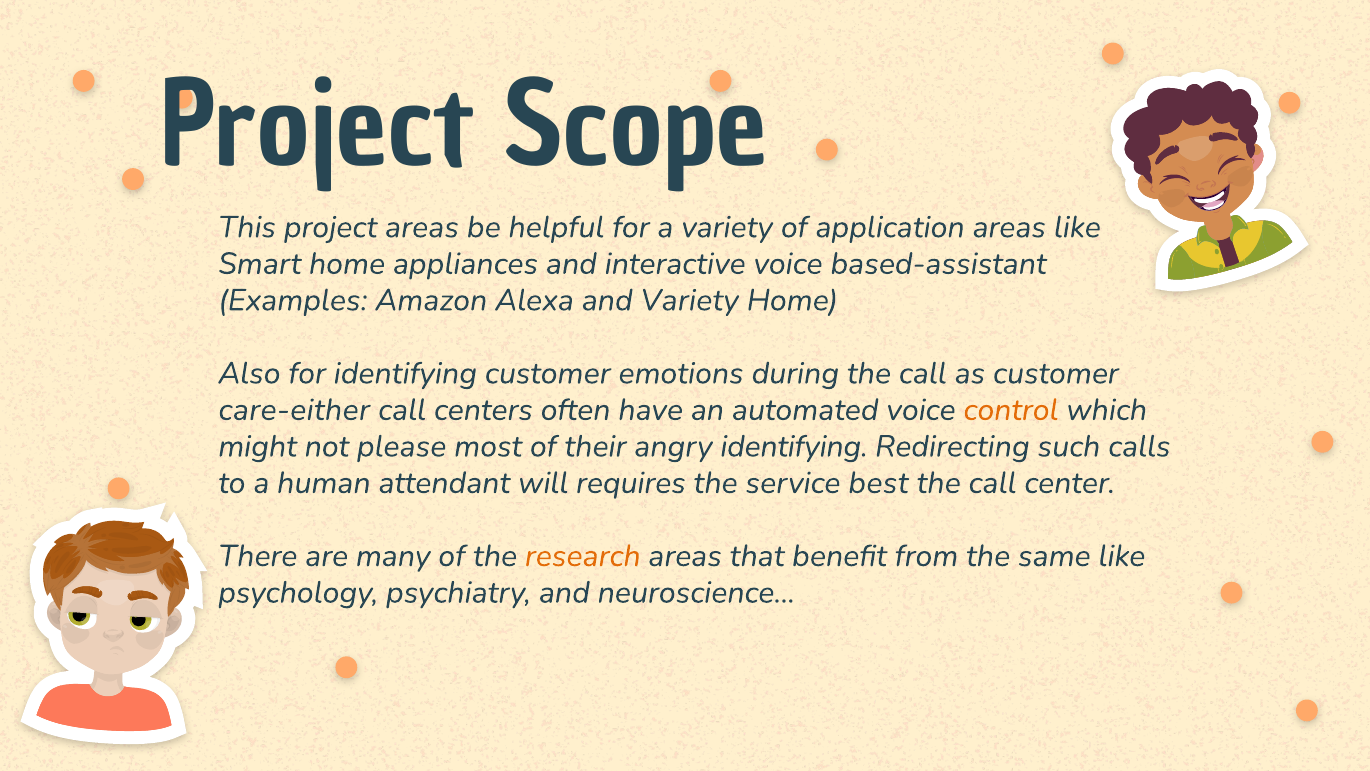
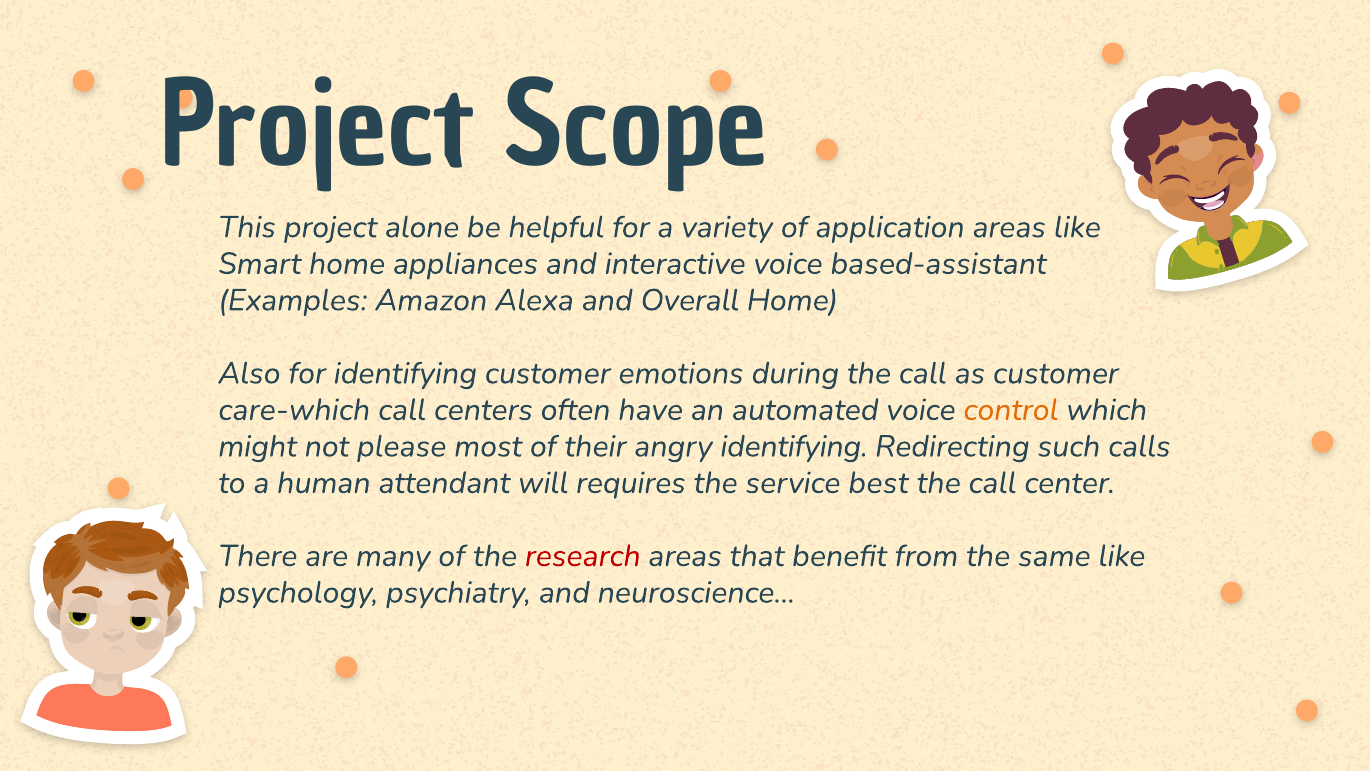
project areas: areas -> alone (422, 227)
and Variety: Variety -> Overall (690, 300)
care-either: care-either -> care-which (294, 410)
research colour: orange -> red (583, 556)
